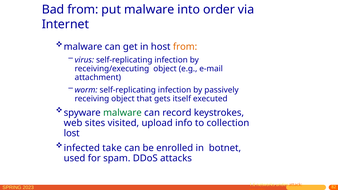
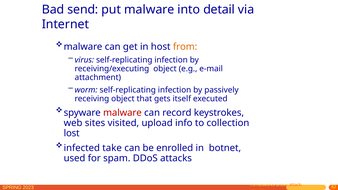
Bad from: from -> send (83, 10)
order: order -> detail (219, 10)
malware colour: green -> red (122, 113)
